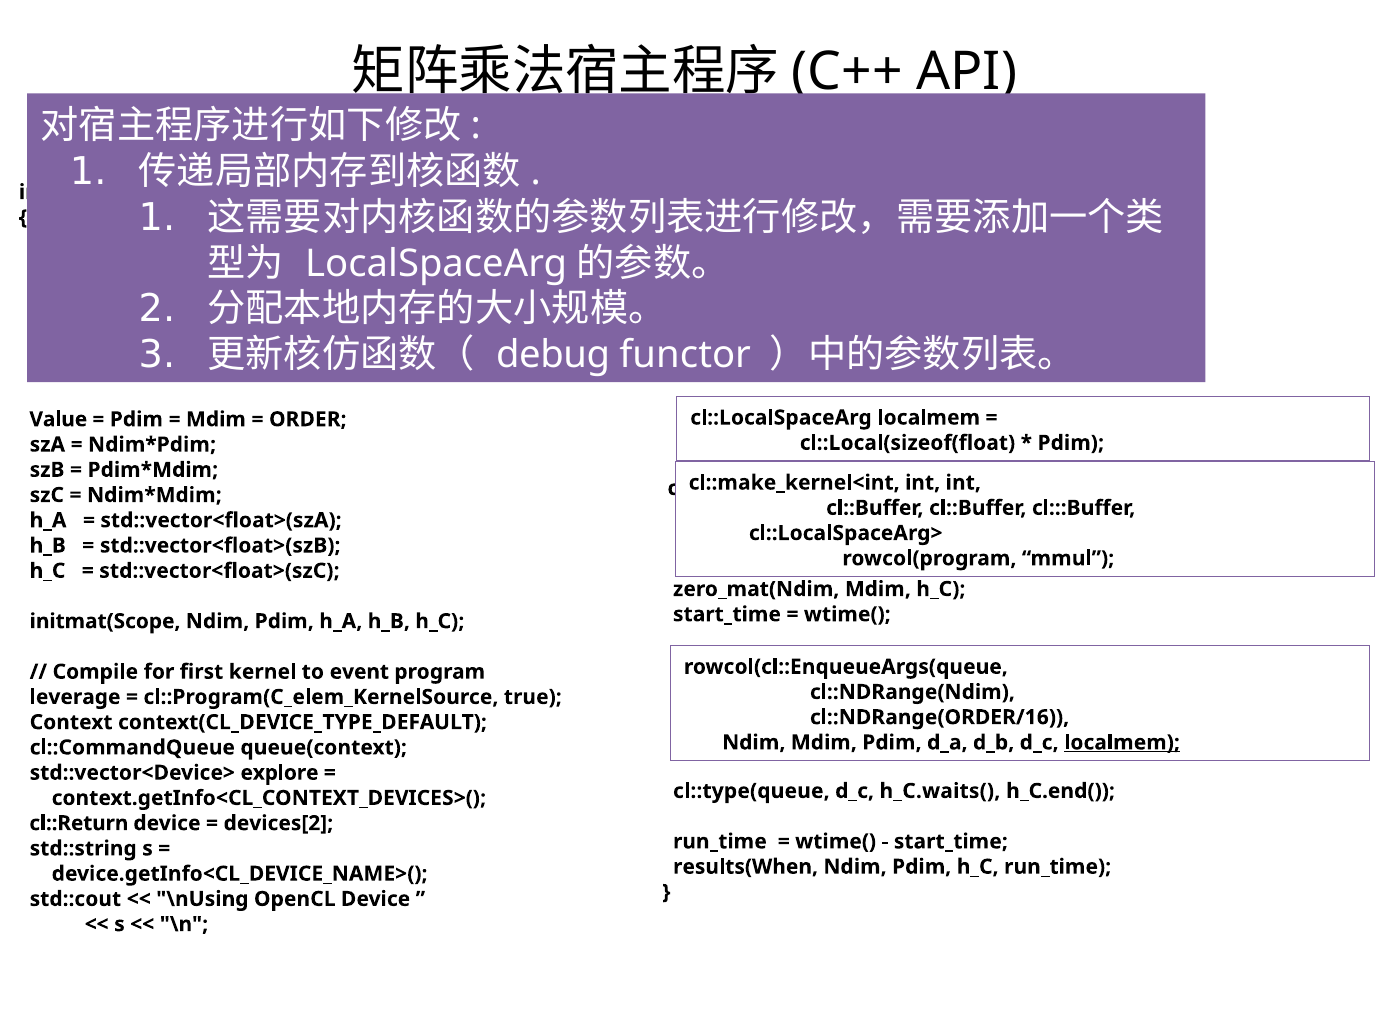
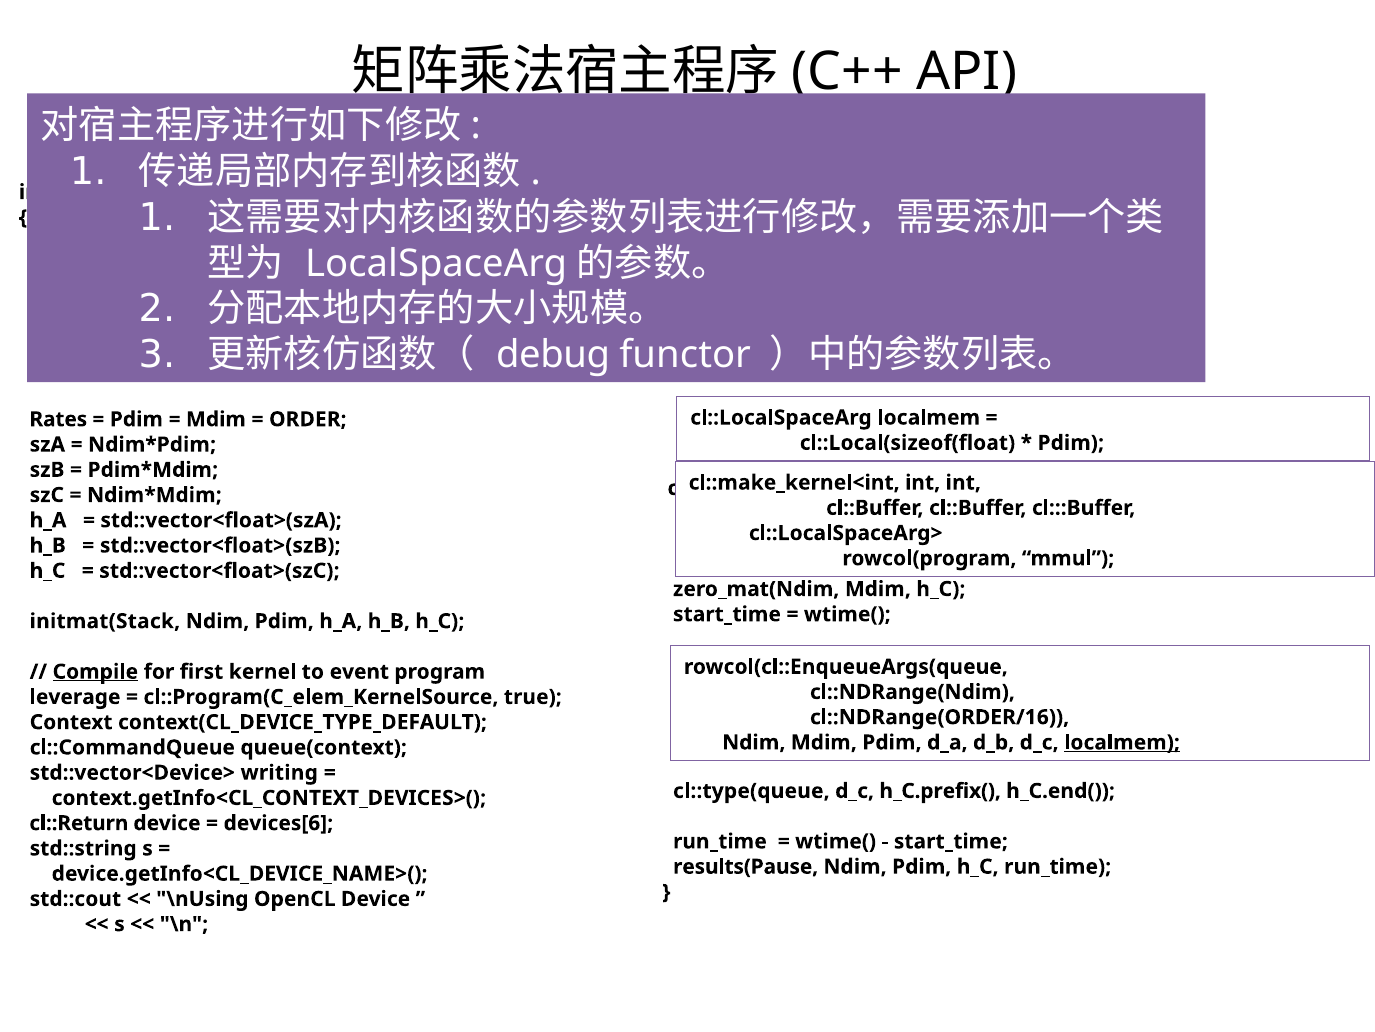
Value: Value -> Rates (58, 419)
initmat(Scope: initmat(Scope -> initmat(Stack (105, 621)
Compile underline: none -> present (95, 671)
explore: explore -> writing (279, 772)
h_C.waits(: h_C.waits( -> h_C.prefix( (940, 790)
devices[2: devices[2 -> devices[6 (278, 823)
results(When: results(When -> results(Pause (746, 866)
